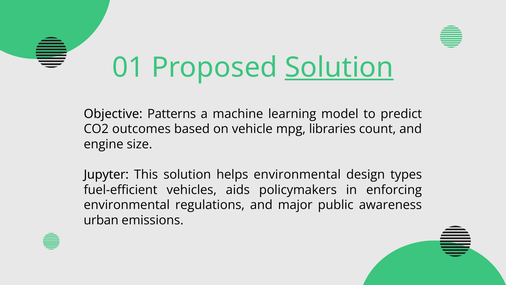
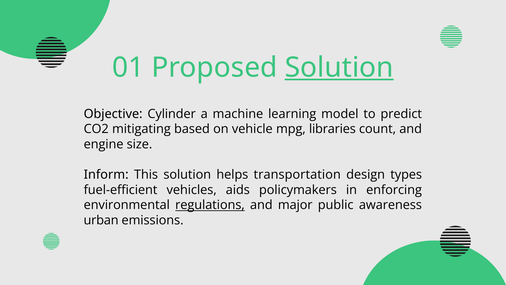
Patterns: Patterns -> Cylinder (172, 114)
outcomes: outcomes -> mitigating (141, 129)
Jupyter: Jupyter -> Inform (106, 175)
helps environmental: environmental -> transportation (297, 175)
regulations underline: none -> present (210, 205)
